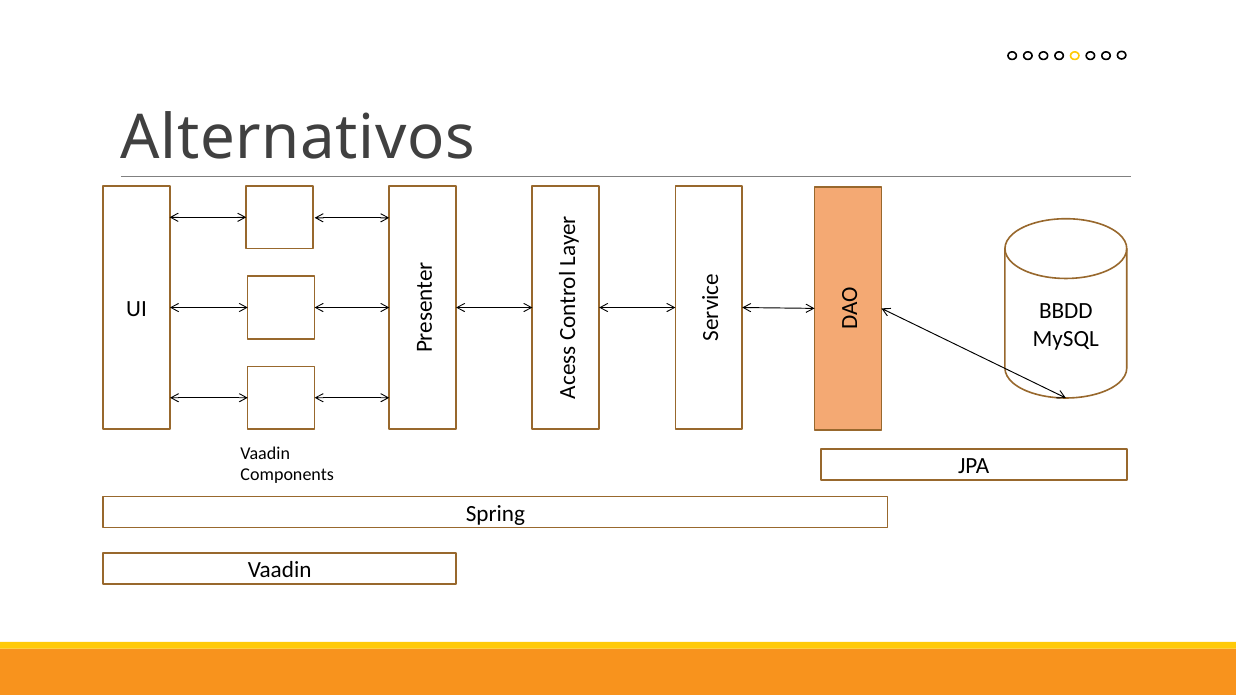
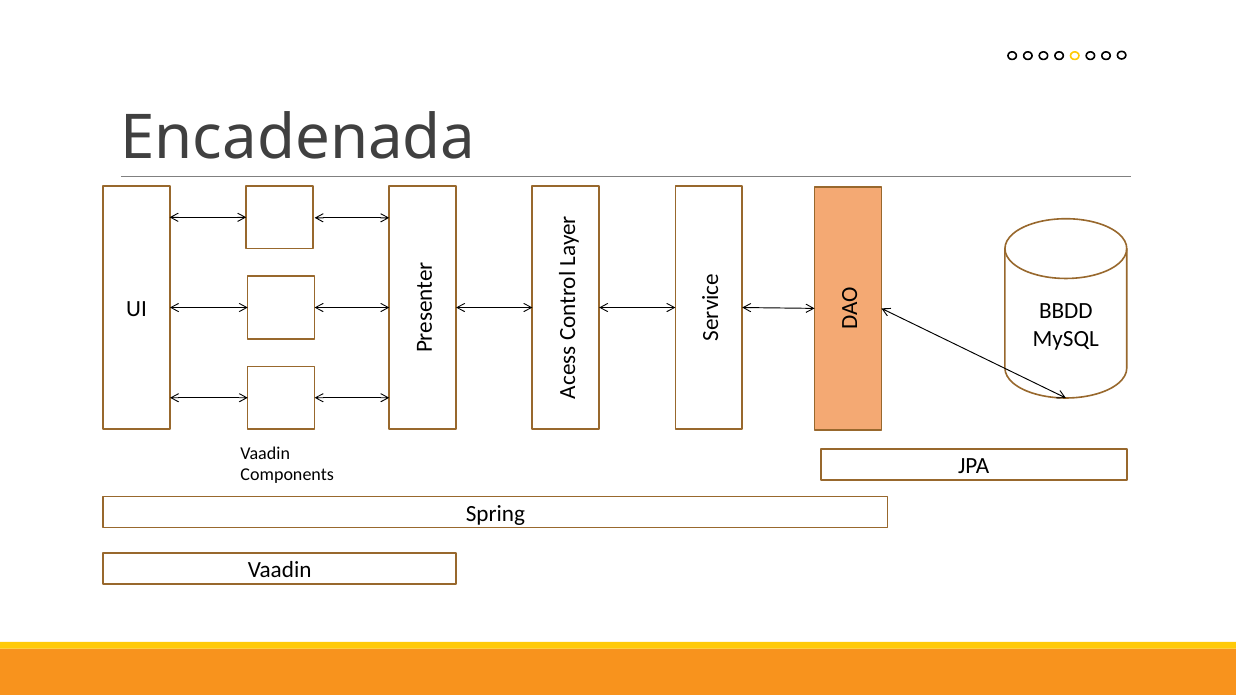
Alternativos: Alternativos -> Encadenada (298, 138)
